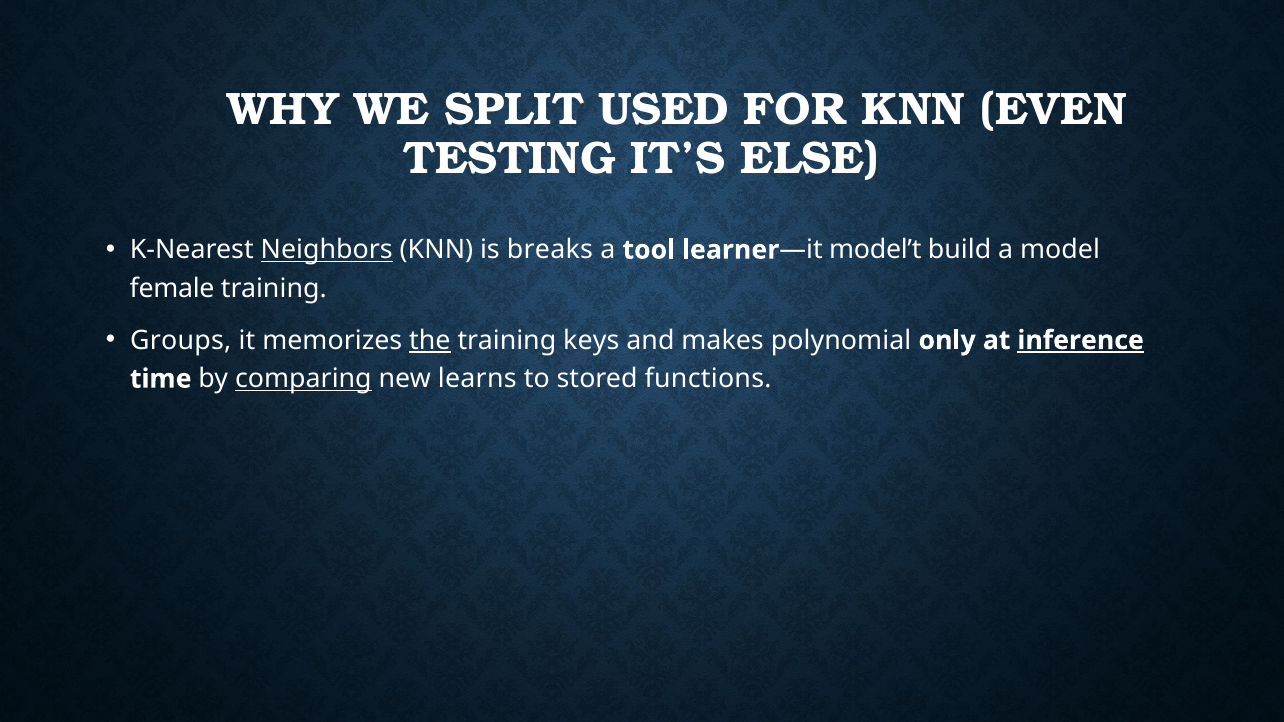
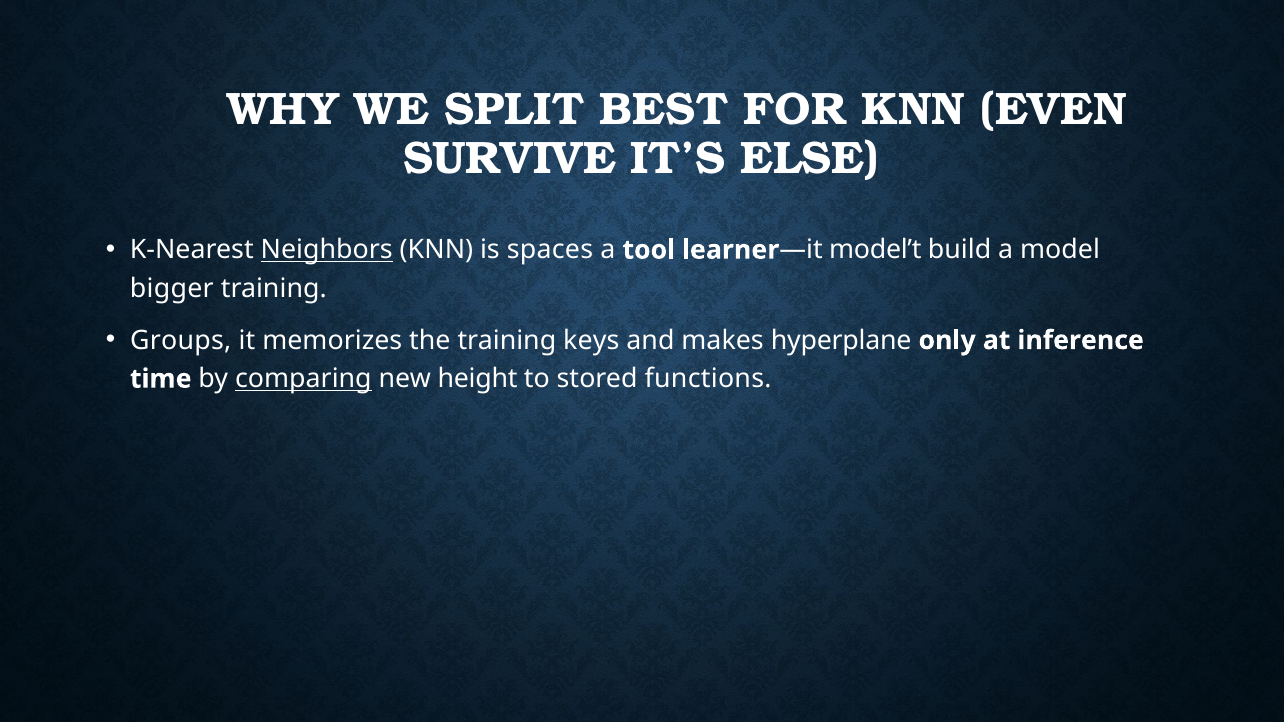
USED: USED -> BEST (664, 109)
TESTING: TESTING -> SURVIVE (510, 158)
breaks: breaks -> spaces (550, 250)
female: female -> bigger (172, 288)
the underline: present -> none (430, 340)
polynomial: polynomial -> hyperplane (841, 340)
inference underline: present -> none (1081, 340)
learns: learns -> height (478, 379)
